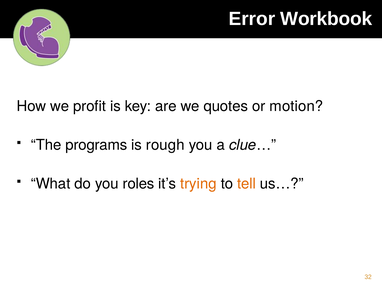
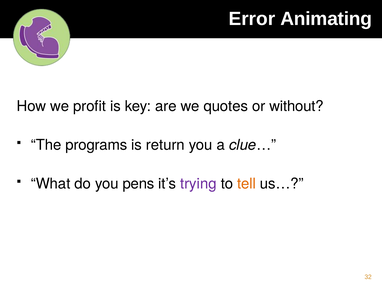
Workbook: Workbook -> Animating (326, 19)
motion: motion -> without (296, 106)
rough: rough -> return (165, 145)
roles: roles -> pens (139, 183)
trying colour: orange -> purple (198, 183)
